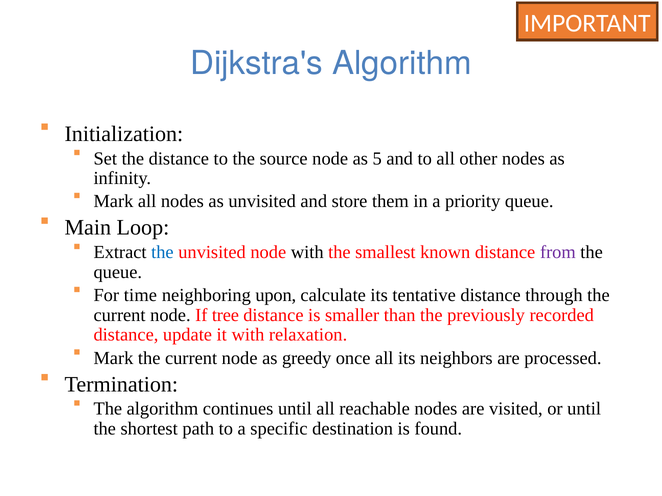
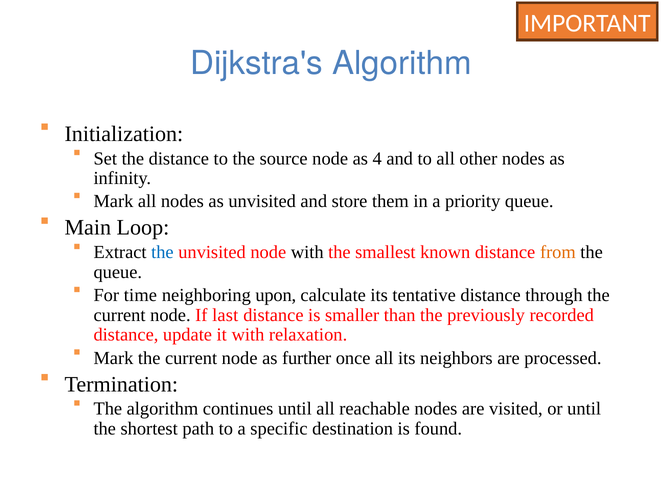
5: 5 -> 4 (377, 159)
from colour: purple -> orange (558, 253)
tree: tree -> last (225, 315)
greedy: greedy -> further (307, 358)
